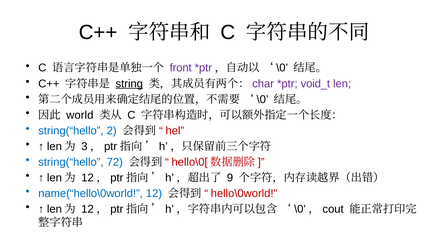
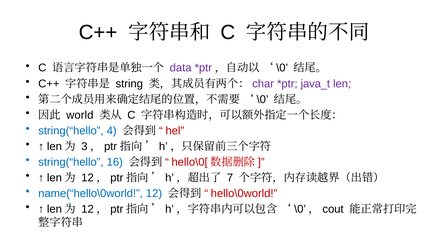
front: front -> data (181, 68)
string underline: present -> none (129, 84)
void_t: void_t -> java_t (315, 84)
2: 2 -> 4 (112, 131)
72: 72 -> 16 (115, 162)
9: 9 -> 7 (230, 178)
